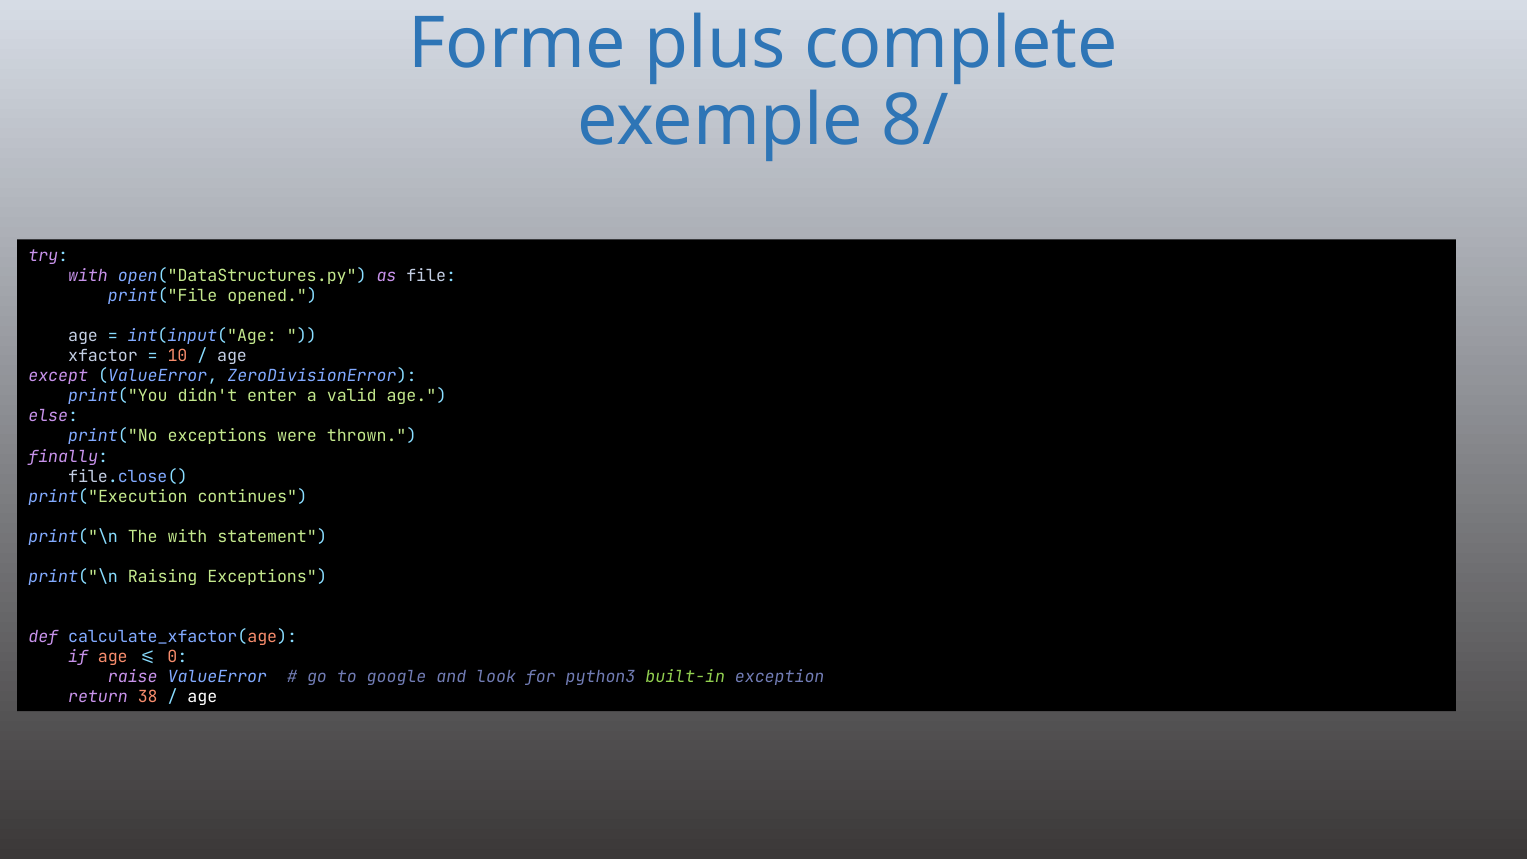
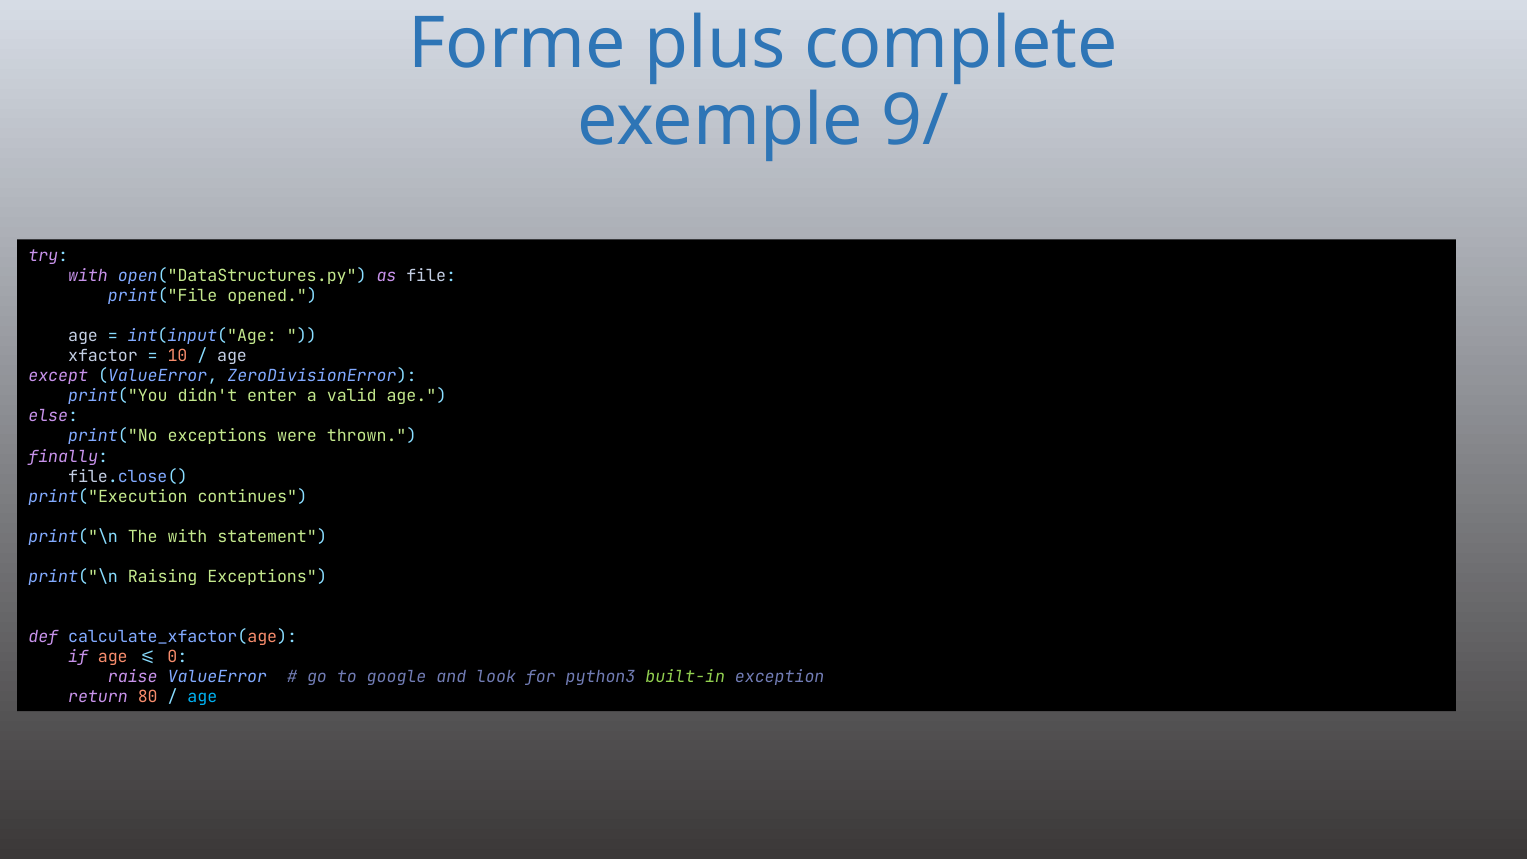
8/: 8/ -> 9/ (915, 121)
38: 38 -> 80 (148, 697)
age colour: white -> light blue (202, 697)
